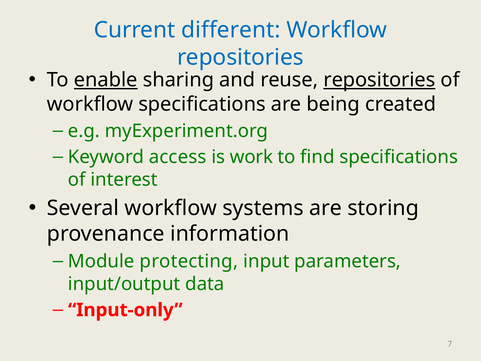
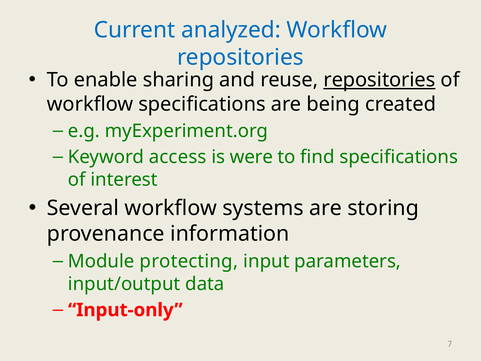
different: different -> analyzed (231, 30)
enable underline: present -> none (106, 80)
work: work -> were (251, 157)
